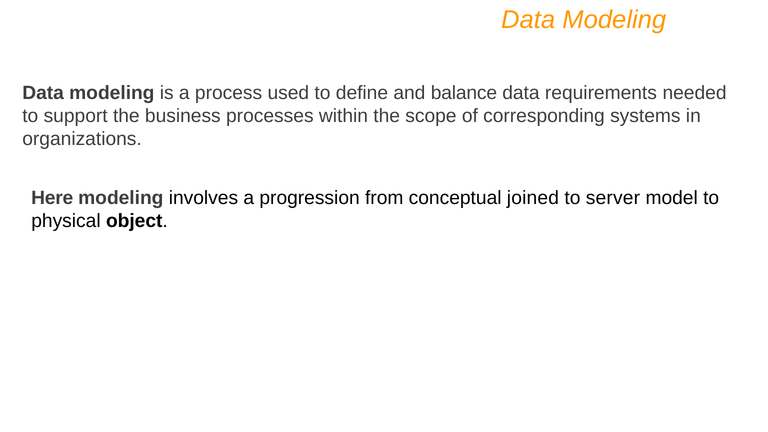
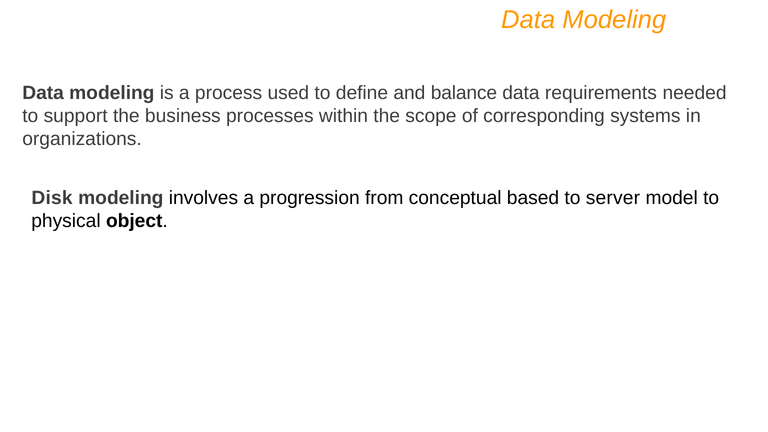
Here: Here -> Disk (52, 198)
joined: joined -> based (533, 198)
